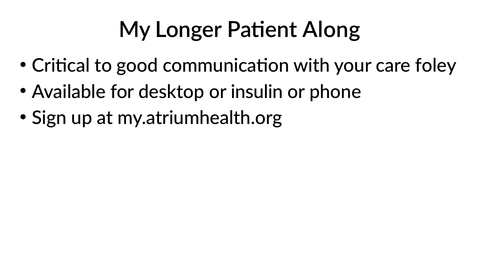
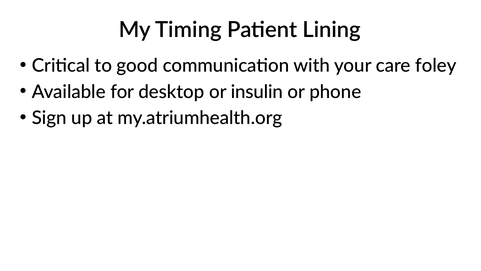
Longer: Longer -> Timing (188, 30)
Along: Along -> Lining (332, 30)
